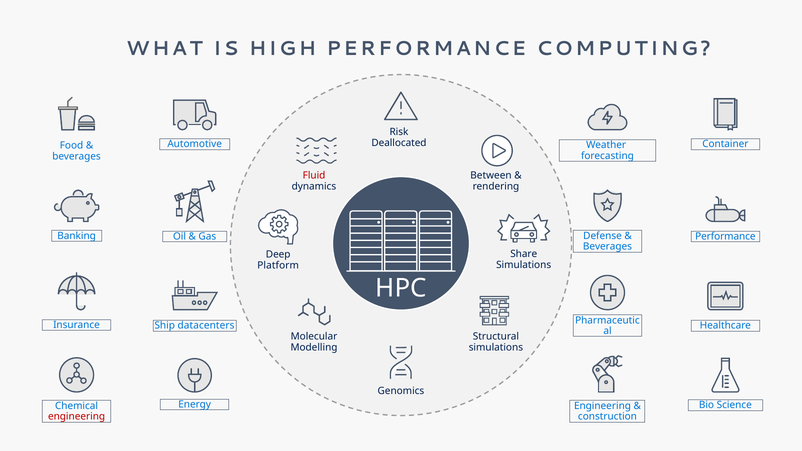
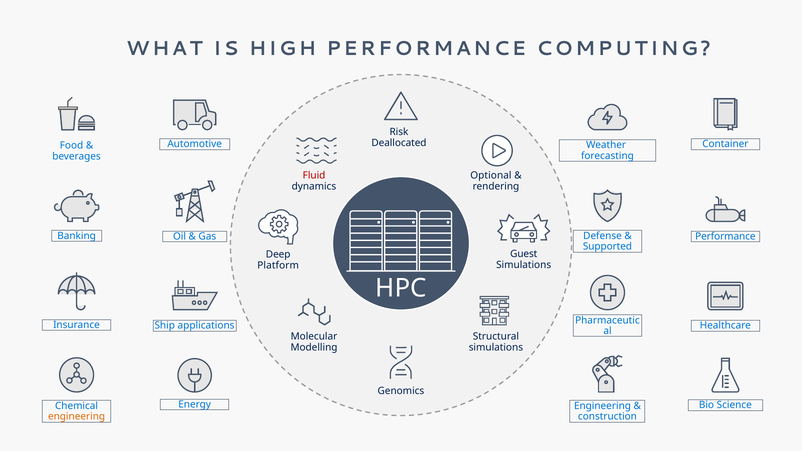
Between: Between -> Optional (491, 175)
Beverages: Beverages -> Supported (607, 247)
Share: Share -> Guest (524, 254)
datacenters: datacenters -> applications (206, 326)
engineering colour: red -> orange (77, 417)
